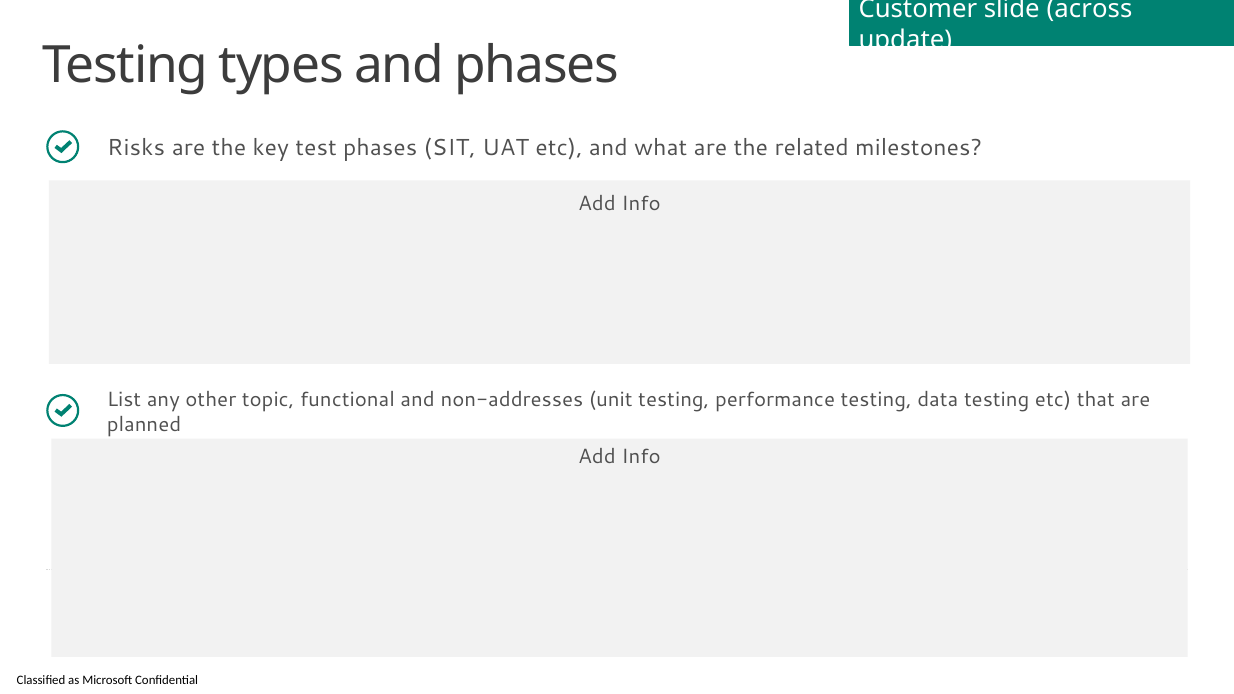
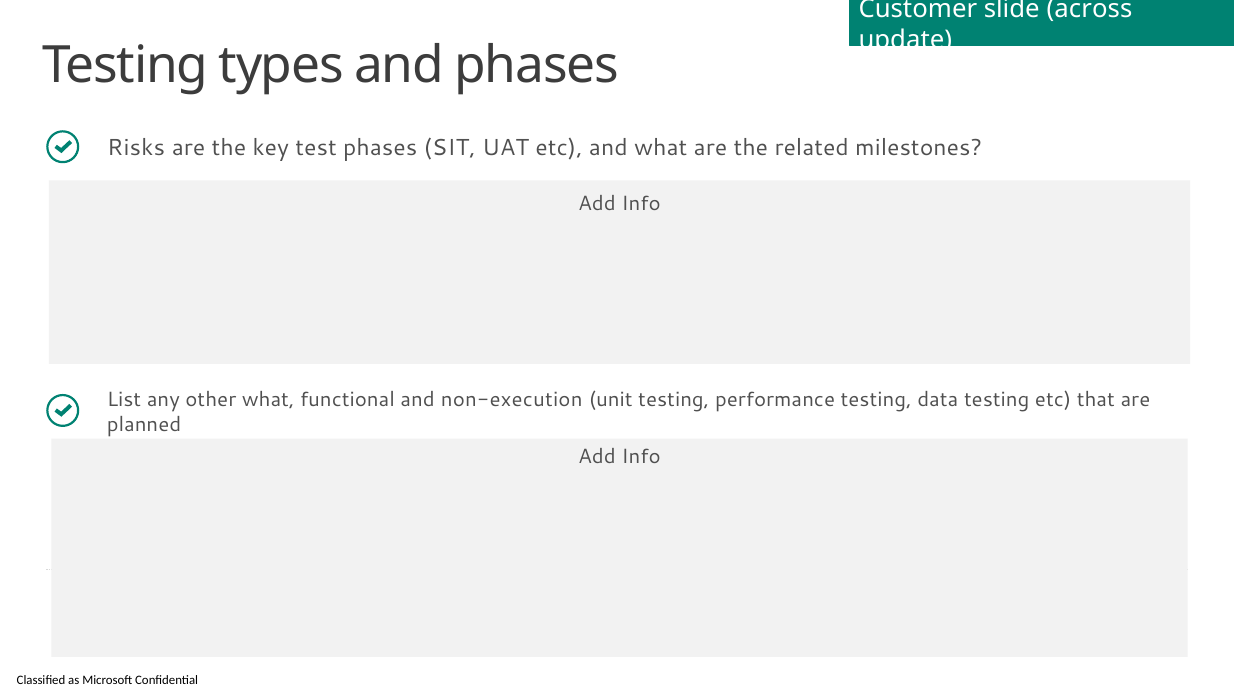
other topic: topic -> what (268, 400)
non-addresses: non-addresses -> non-execution (512, 400)
